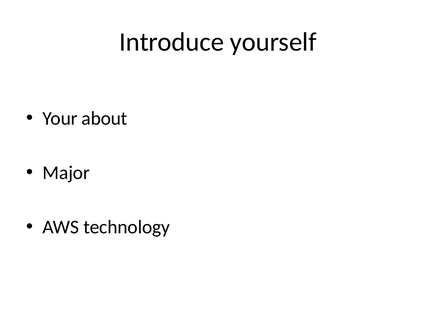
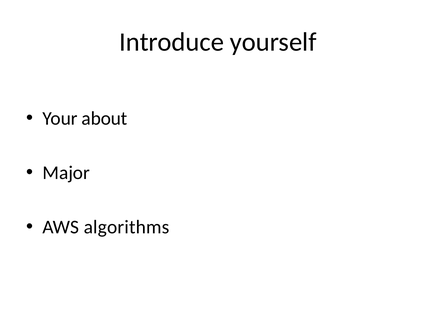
technology: technology -> algorithms (127, 227)
